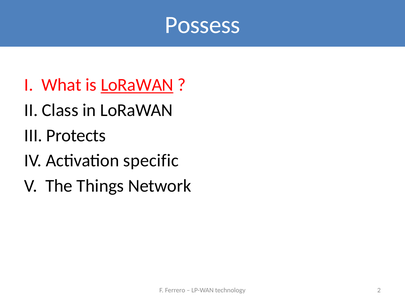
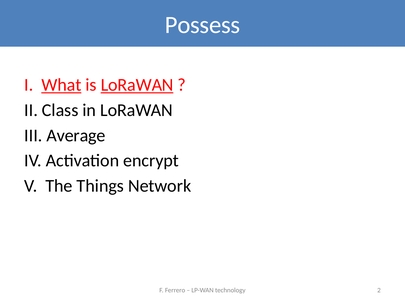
What underline: none -> present (61, 85)
Protects: Protects -> Average (76, 135)
specific: specific -> encrypt (151, 161)
